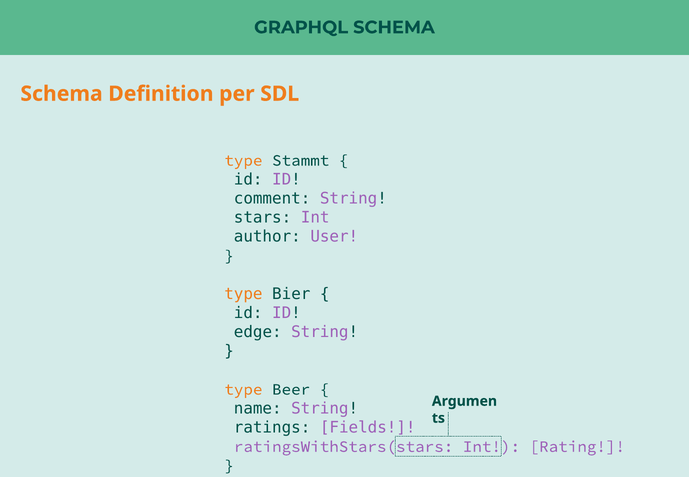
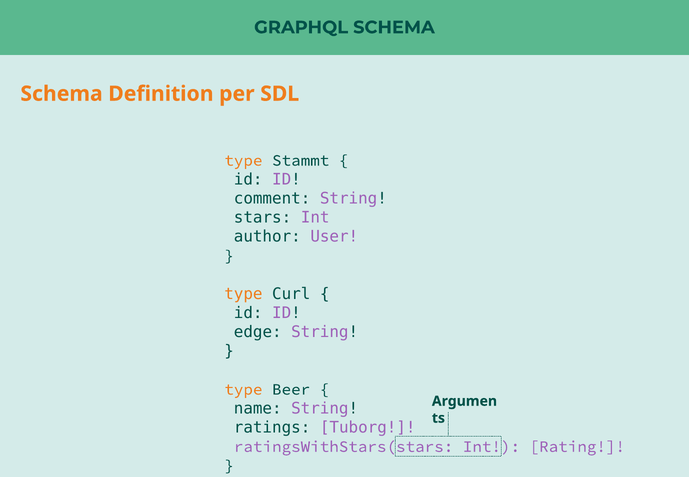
Bier: Bier -> Curl (291, 294)
Fields: Fields -> Tuborg (368, 428)
